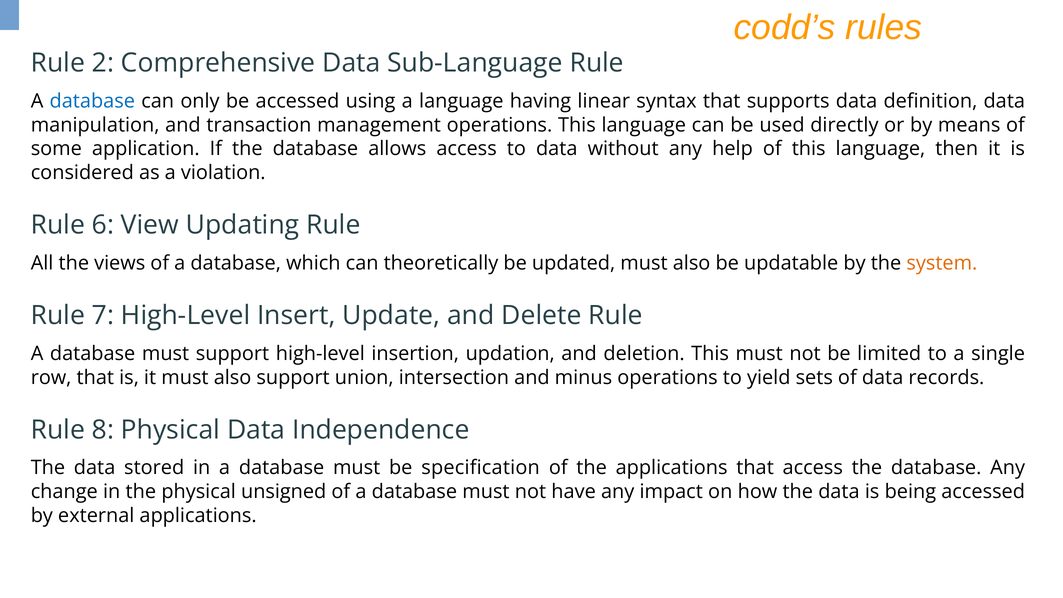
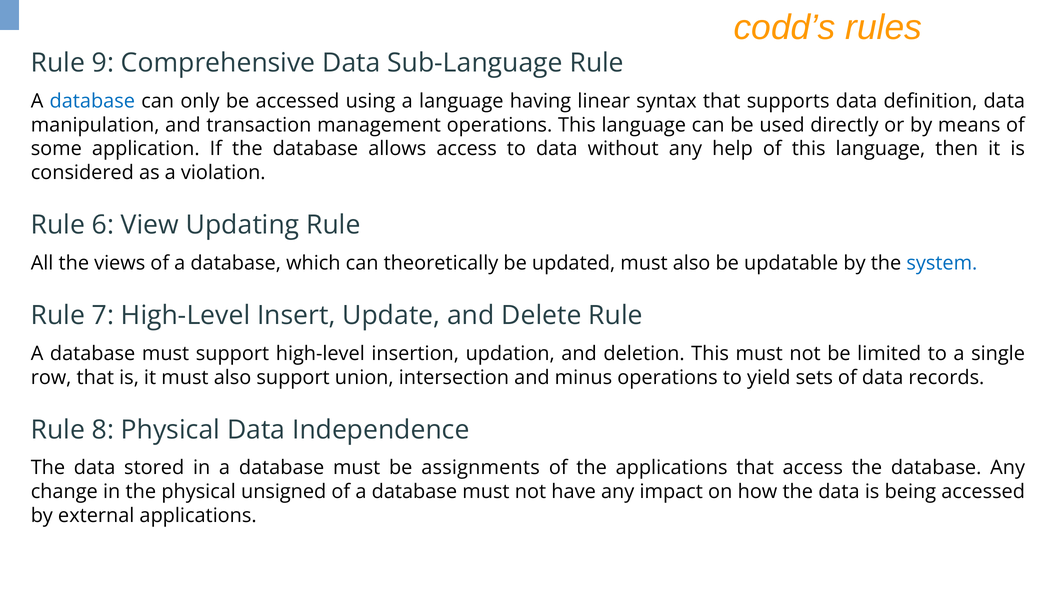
2: 2 -> 9 (103, 63)
system colour: orange -> blue (942, 263)
specification: specification -> assignments (481, 468)
